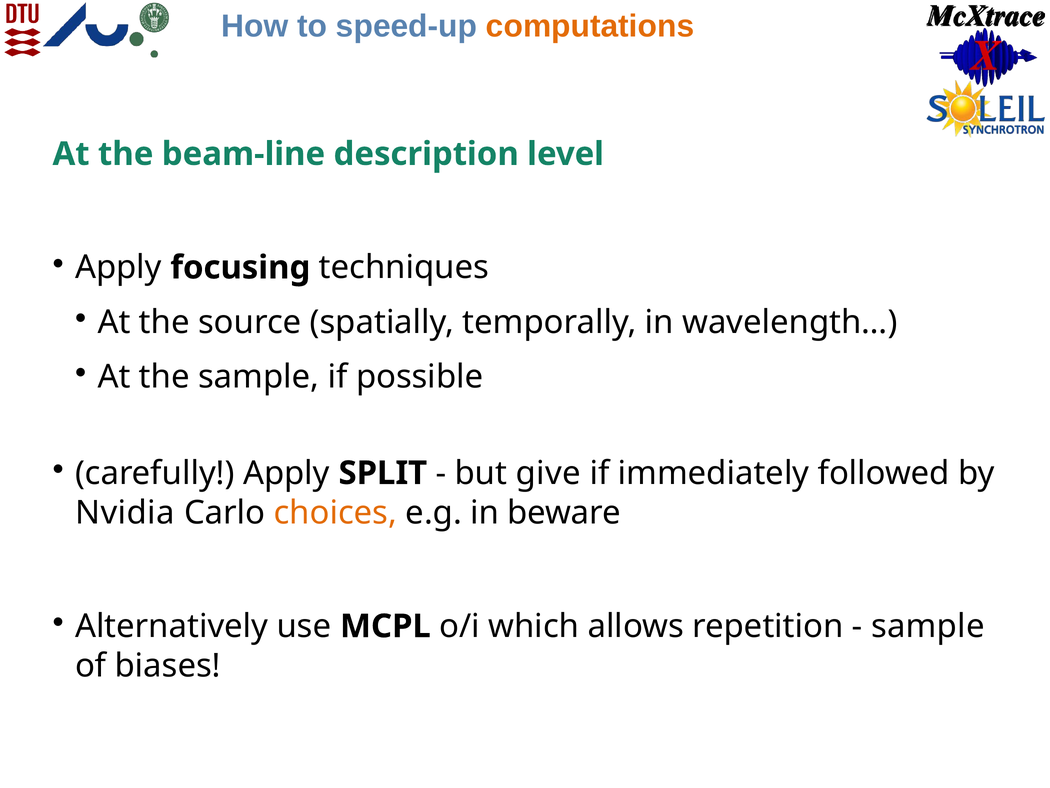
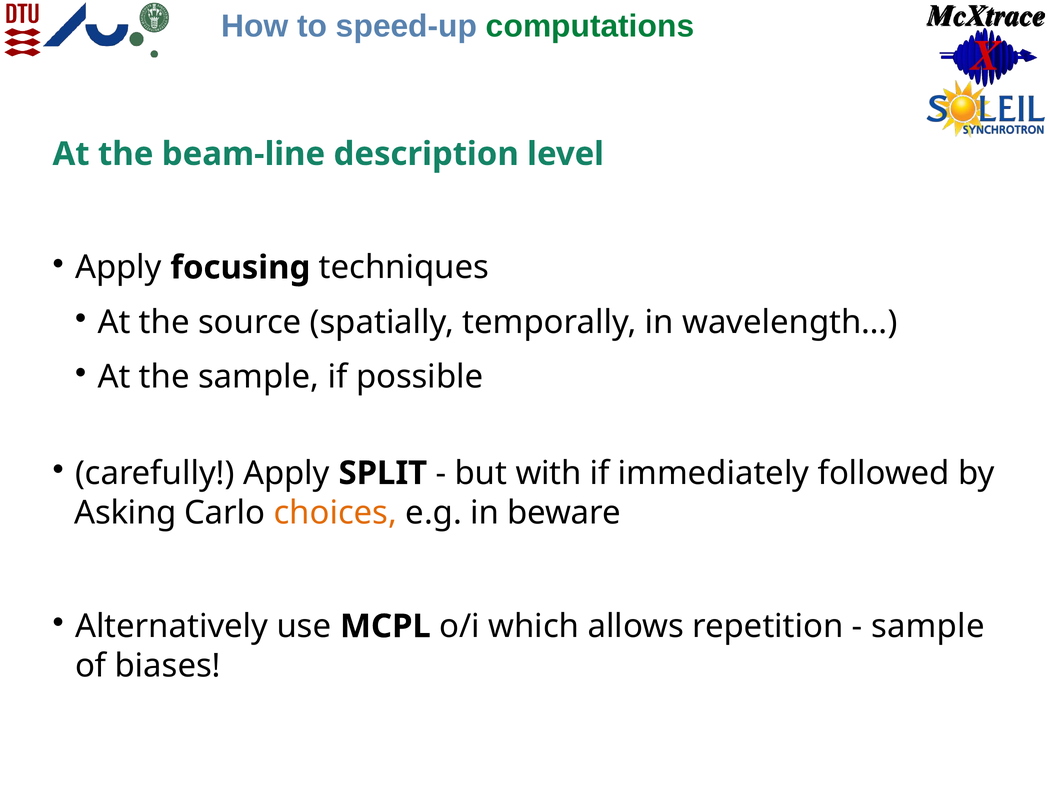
computations colour: orange -> green (590, 26)
give: give -> with (549, 473)
Nvidia: Nvidia -> Asking (125, 513)
